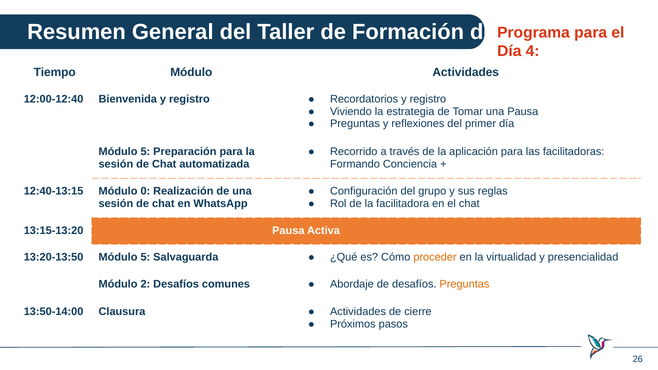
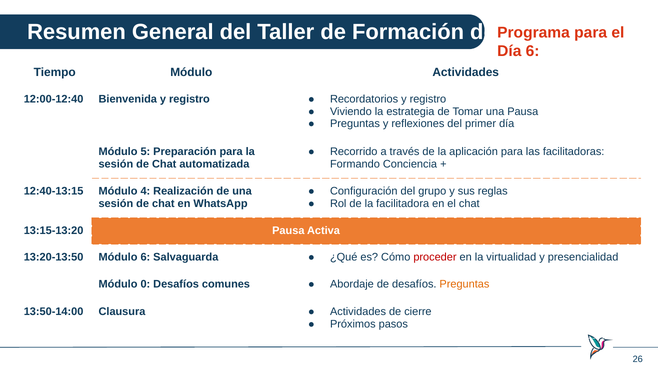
Día 4: 4 -> 6 (533, 51)
0: 0 -> 4 (145, 191)
13:20-13:50 Módulo 5: 5 -> 6 (145, 257)
proceder colour: orange -> red (435, 257)
2: 2 -> 0 (145, 284)
